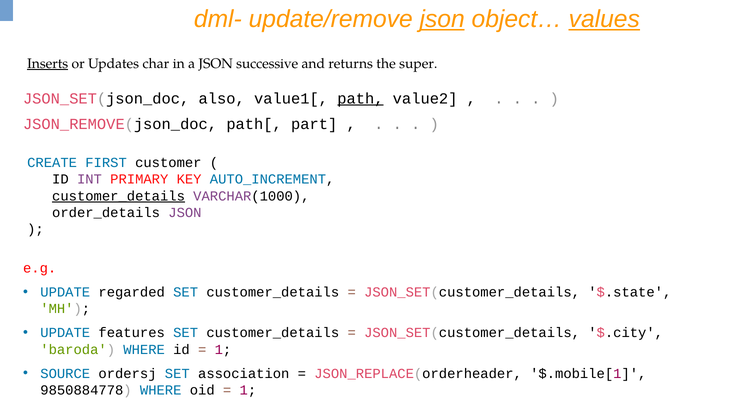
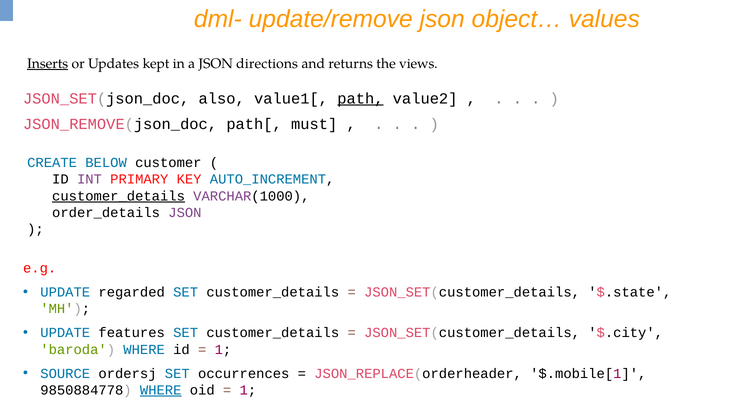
json underline: present -> none (442, 19)
values underline: present -> none (604, 19)
char: char -> kept (156, 64)
successive: successive -> directions (267, 64)
super: super -> views (418, 64)
part: part -> must (314, 124)
FIRST: FIRST -> BELOW (106, 163)
association: association -> occurrences (244, 374)
WHERE underline: none -> present (161, 390)
